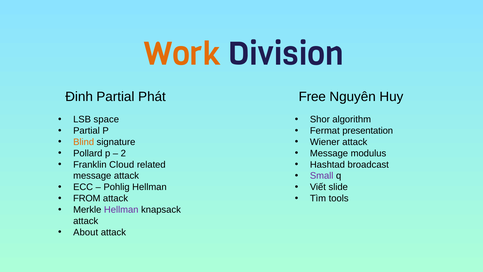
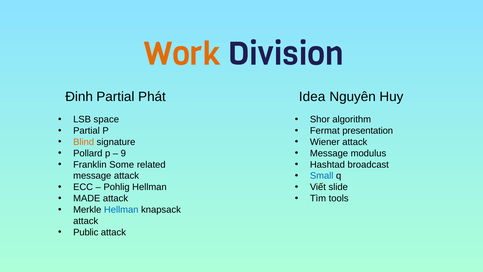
Free: Free -> Idea (312, 96)
2: 2 -> 9 (123, 153)
Cloud: Cloud -> Some (122, 164)
Small colour: purple -> blue (322, 176)
FROM: FROM -> MADE (87, 198)
Hellman colour: purple -> blue (121, 210)
About: About -> Public (86, 232)
